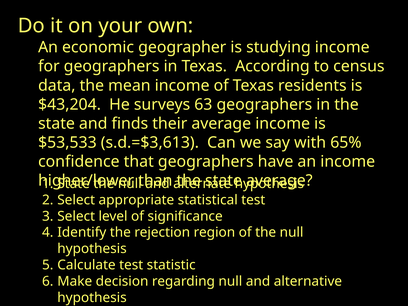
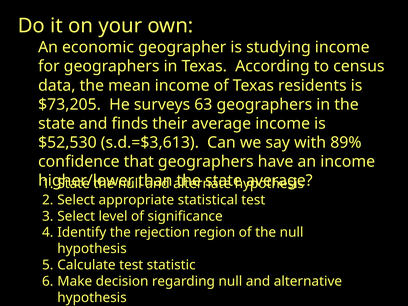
$43,204: $43,204 -> $73,205 (70, 104)
$53,533: $53,533 -> $52,530 (67, 143)
65%: 65% -> 89% (346, 143)
